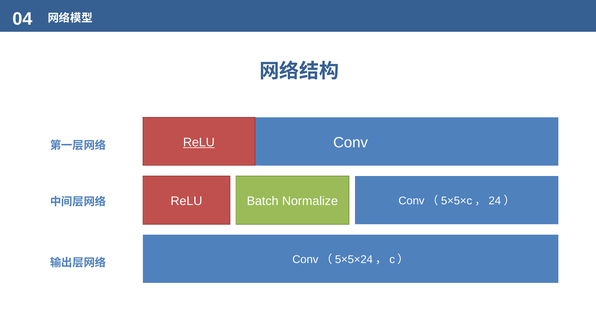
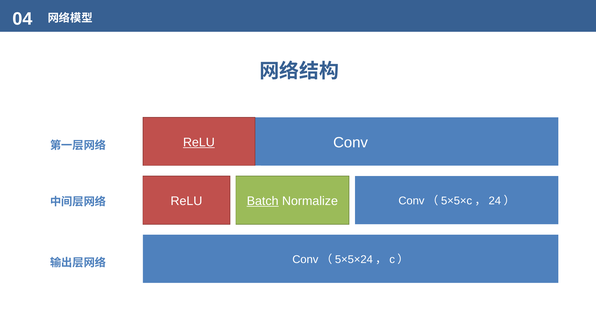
Batch underline: none -> present (263, 201)
